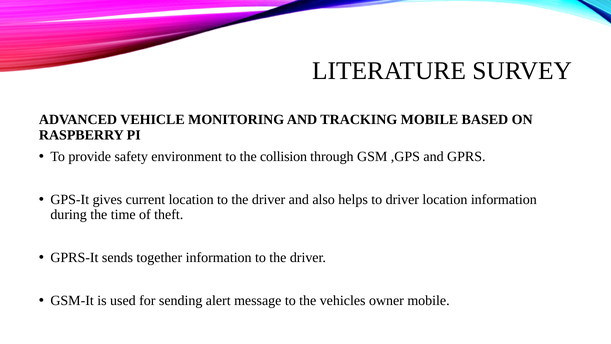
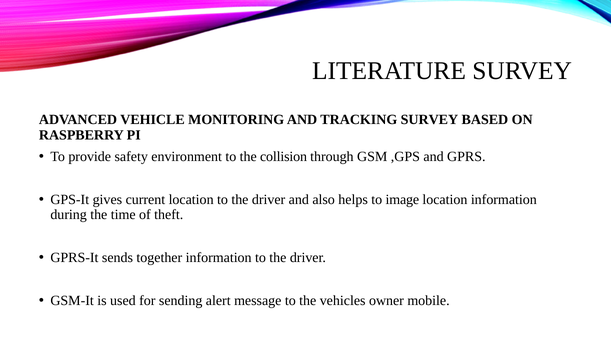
TRACKING MOBILE: MOBILE -> SURVEY (429, 120)
to driver: driver -> image (402, 199)
